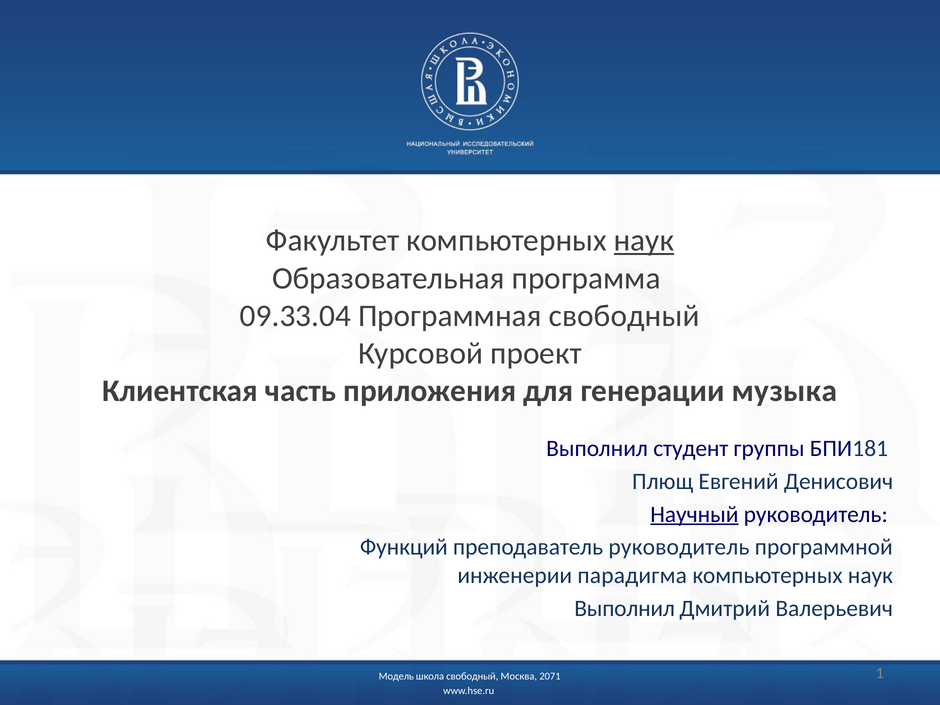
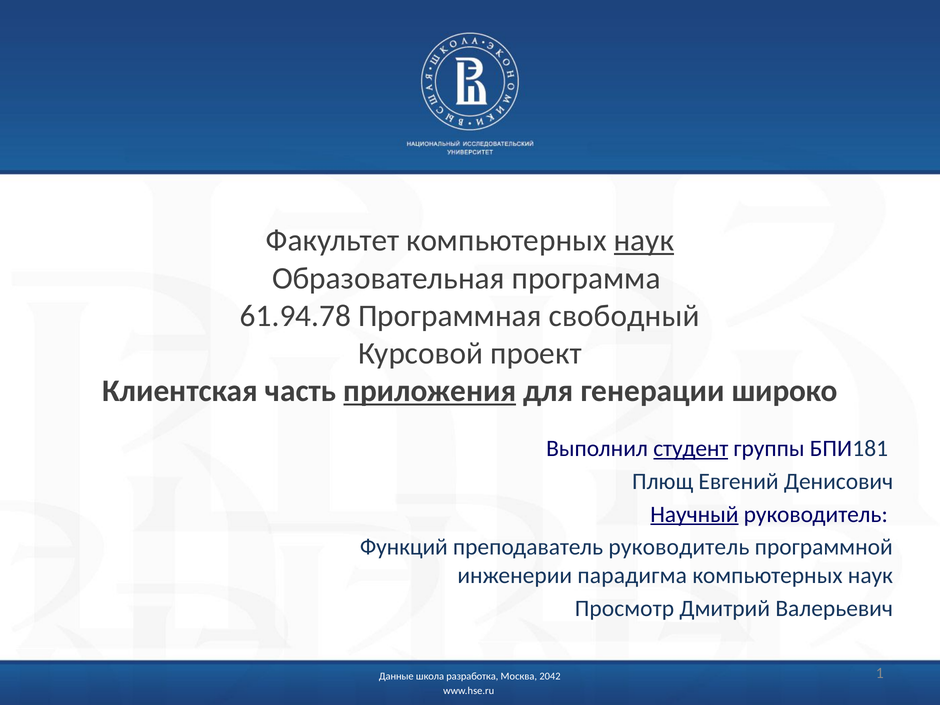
09.33.04: 09.33.04 -> 61.94.78 (295, 316)
приложения underline: none -> present (430, 391)
музыка: музыка -> широко (785, 391)
студент underline: none -> present (691, 448)
Выполнил: Выполнил -> Просмотр (624, 608)
Модель: Модель -> Данные (396, 676)
школа свободный: свободный -> разработка (472, 676)
2071: 2071 -> 2042 (550, 676)
